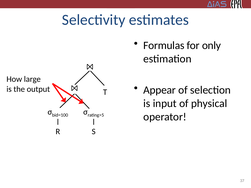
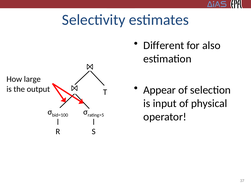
Formulas: Formulas -> Different (164, 46)
only: only -> also (211, 46)
